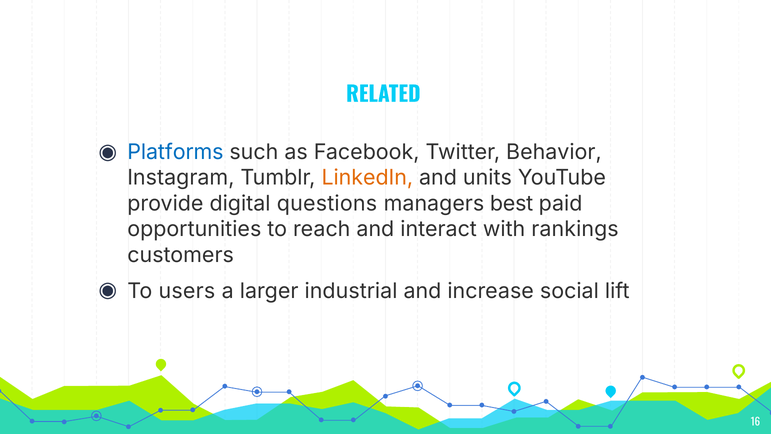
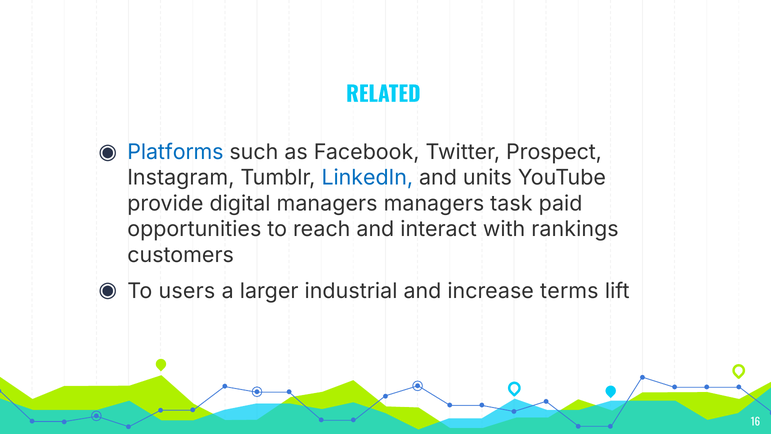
Behavior: Behavior -> Prospect (554, 152)
LinkedIn colour: orange -> blue (367, 178)
digital questions: questions -> managers (327, 203)
best: best -> task (511, 203)
social: social -> terms (569, 291)
